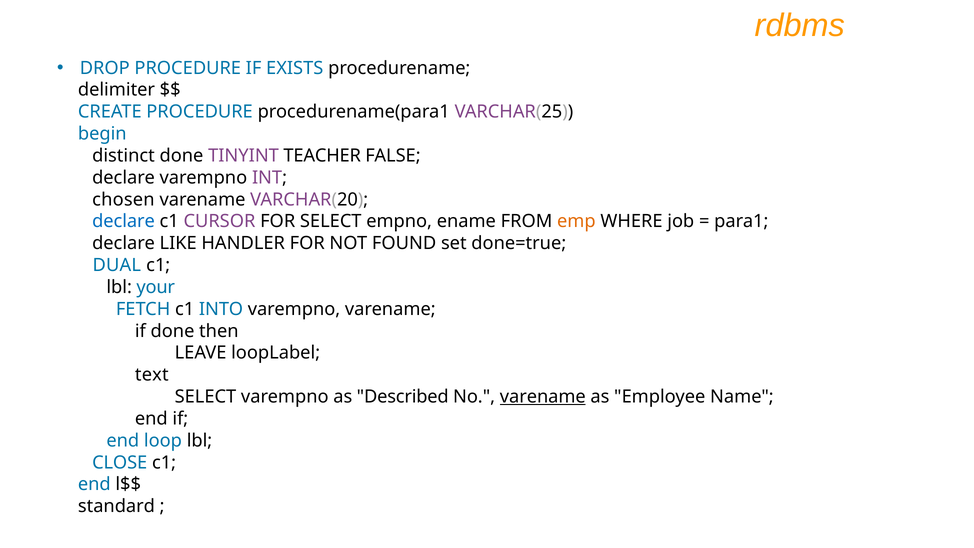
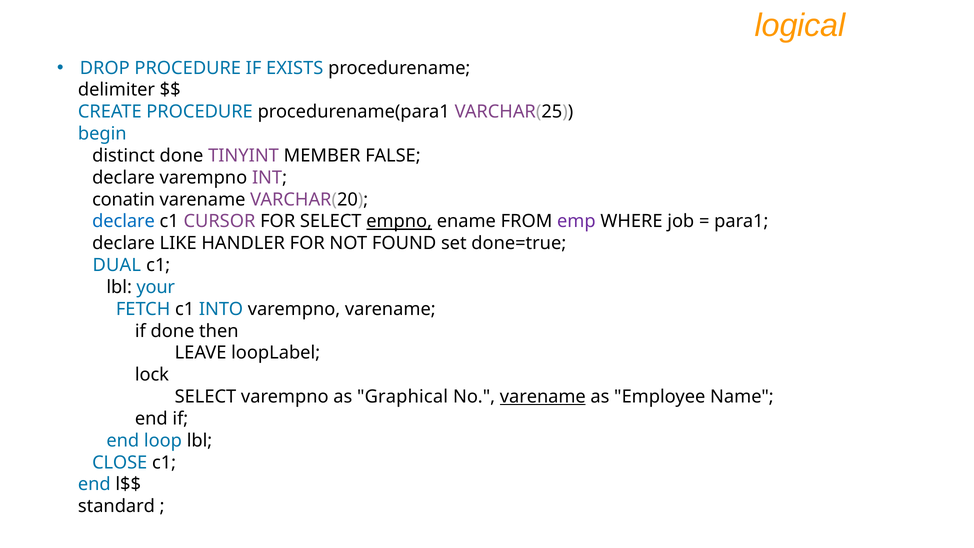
rdbms: rdbms -> logical (800, 25)
TEACHER: TEACHER -> MEMBER (322, 156)
chosen: chosen -> conatin (124, 199)
empno underline: none -> present (399, 221)
emp colour: orange -> purple (576, 221)
text: text -> lock (152, 375)
Described: Described -> Graphical (403, 397)
